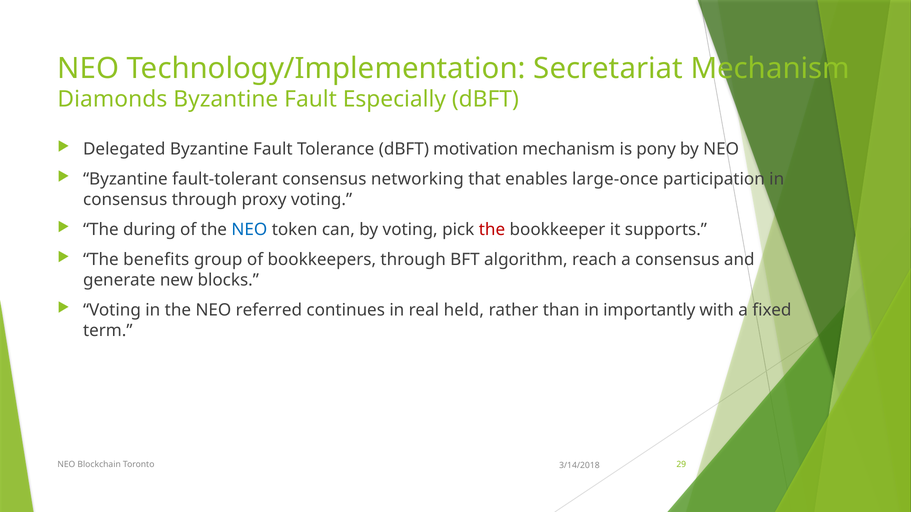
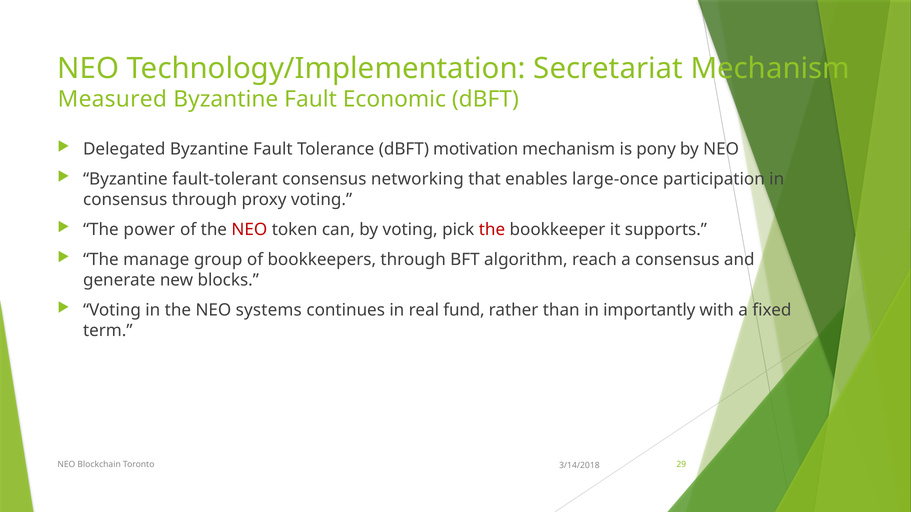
Diamonds: Diamonds -> Measured (112, 100)
Especially: Especially -> Economic (394, 100)
during: during -> power (149, 230)
NEO colour: blue -> red (249, 230)
benefits: benefits -> manage (156, 260)
referred: referred -> systems (269, 310)
held: held -> fund (464, 310)
